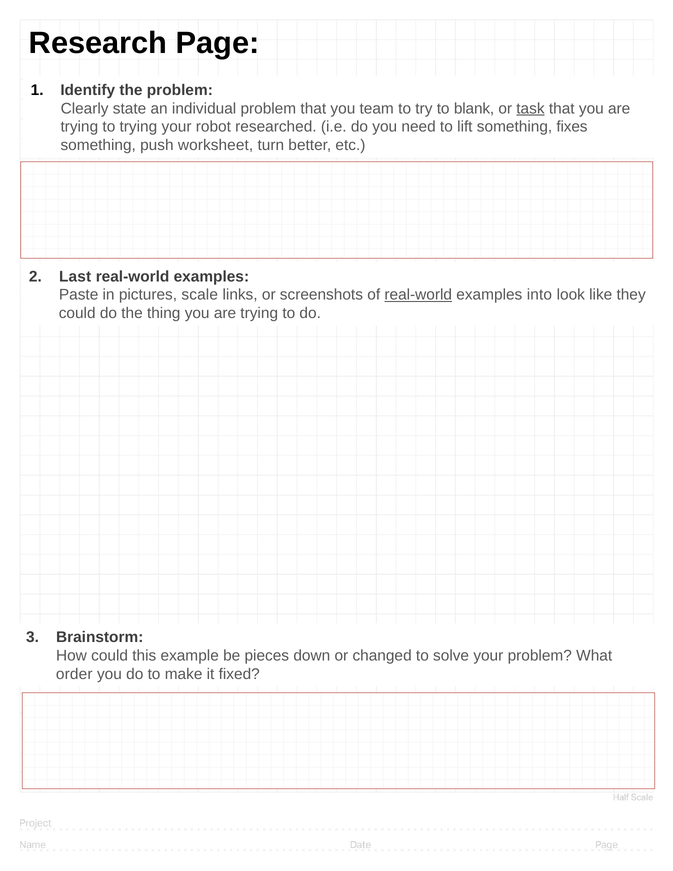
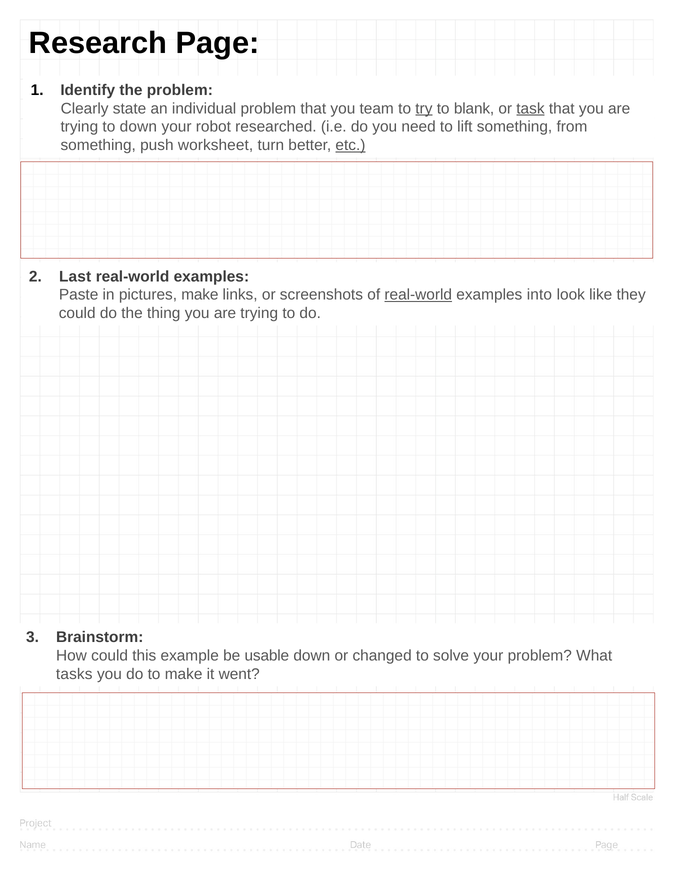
try underline: none -> present (424, 108)
to trying: trying -> down (138, 127)
fixes: fixes -> from (572, 127)
etc underline: none -> present (350, 145)
pictures scale: scale -> make (200, 295)
pieces: pieces -> usable (267, 656)
order: order -> tasks (74, 674)
fixed: fixed -> went (239, 674)
